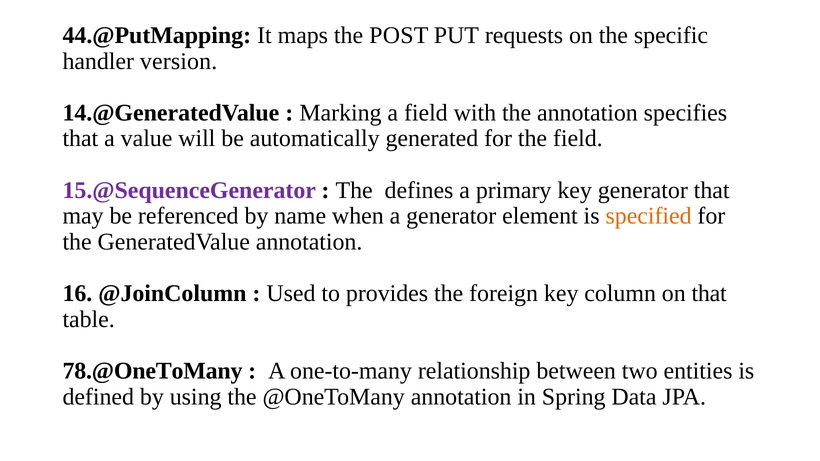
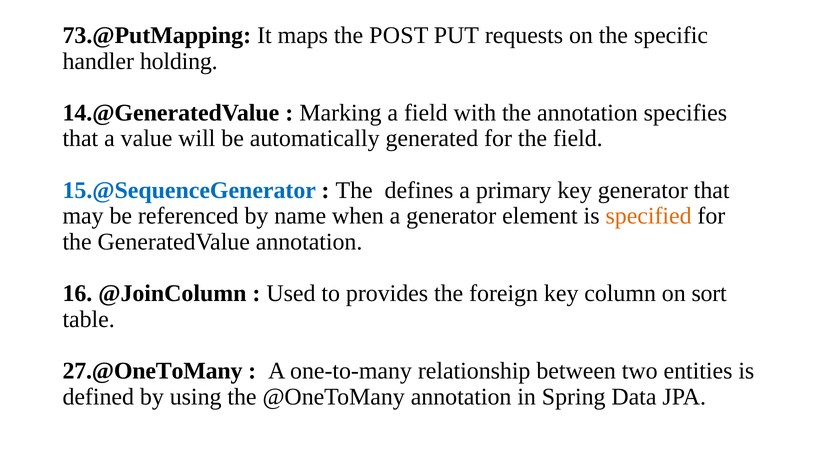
44.@PutMapping: 44.@PutMapping -> 73.@PutMapping (157, 35)
version: version -> holding (179, 61)
15.@SequenceGenerator colour: purple -> blue (189, 190)
on that: that -> sort (709, 294)
78.@OneToMany: 78.@OneToMany -> 27.@OneToMany (152, 371)
